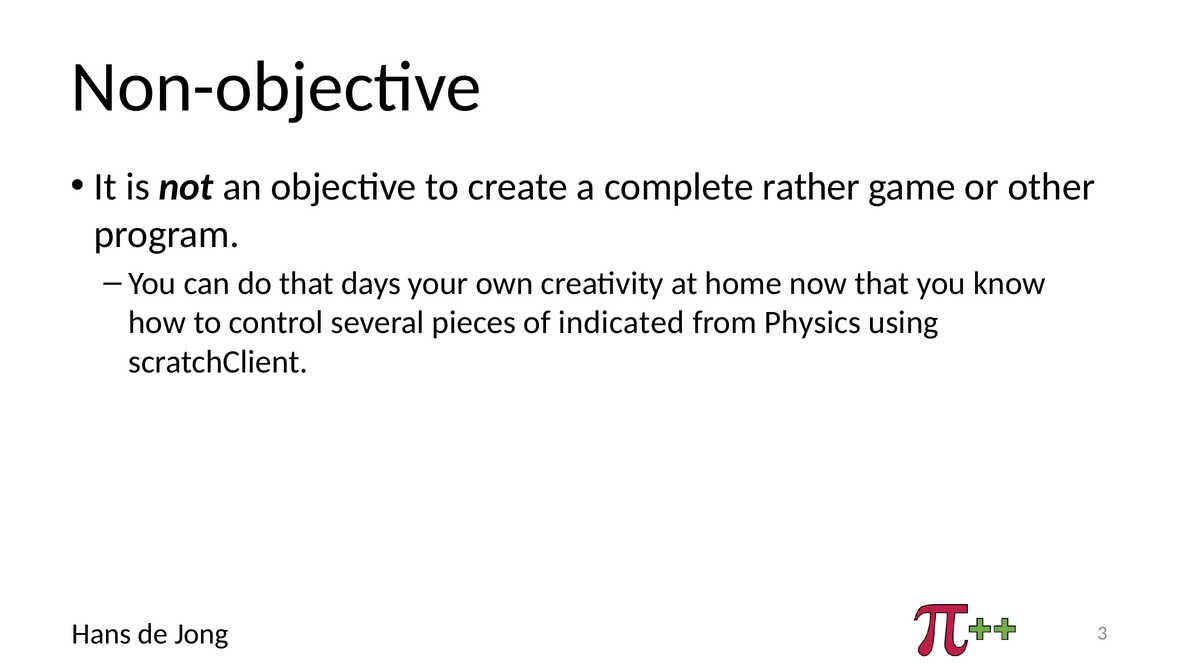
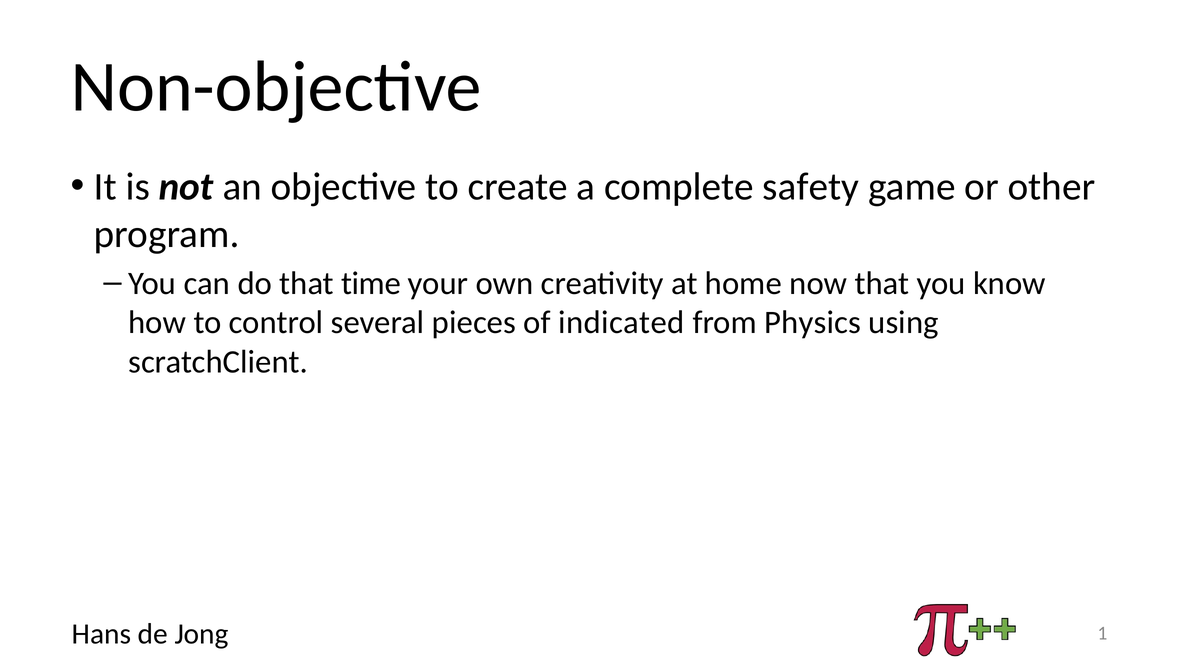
rather: rather -> safety (811, 187)
days: days -> time (371, 283)
3: 3 -> 1 (1102, 633)
